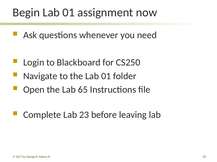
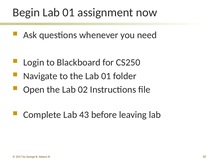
65: 65 -> 02 (83, 90)
23: 23 -> 43 (84, 115)
